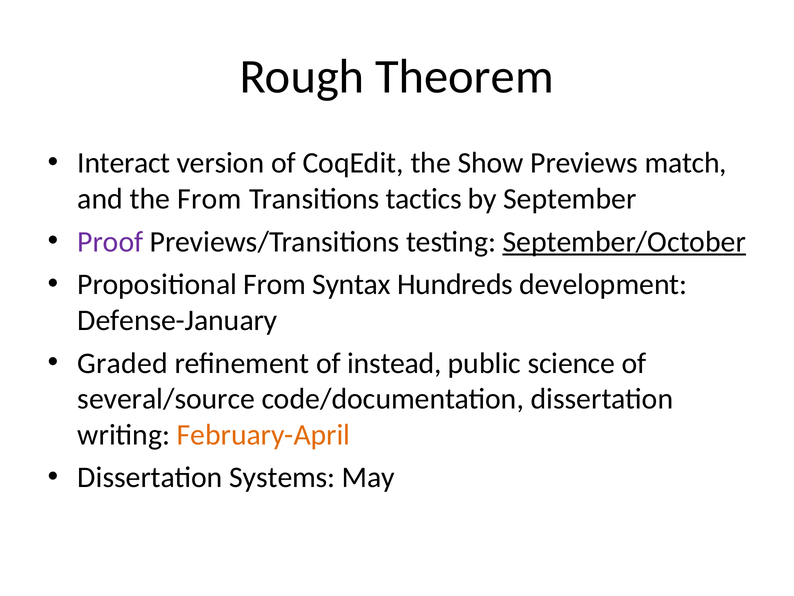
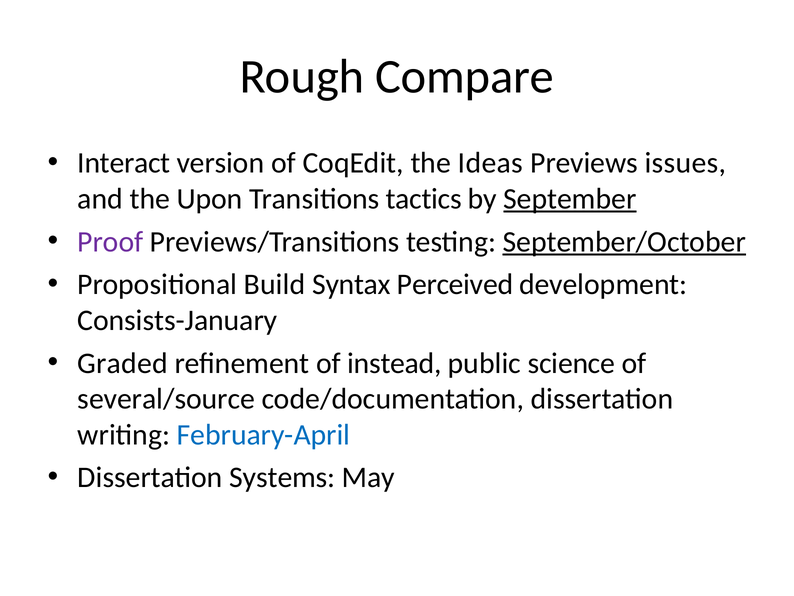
Theorem: Theorem -> Compare (465, 77)
Show: Show -> Ideas (490, 163)
match: match -> issues (685, 163)
the From: From -> Upon (210, 199)
September underline: none -> present (570, 199)
Propositional From: From -> Build (275, 284)
Hundreds: Hundreds -> Perceived (455, 284)
Defense-January: Defense-January -> Consists-January (177, 320)
February-April colour: orange -> blue (263, 434)
